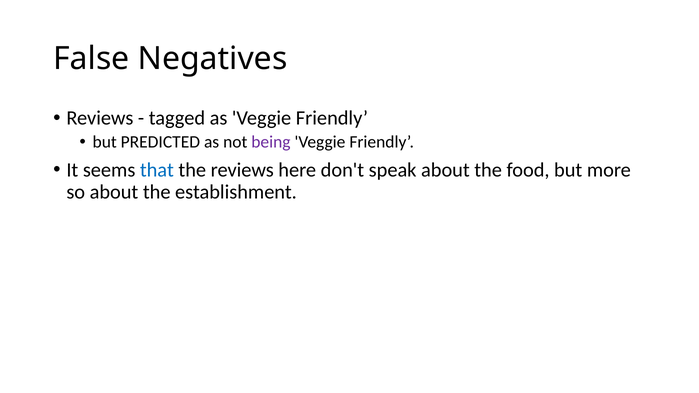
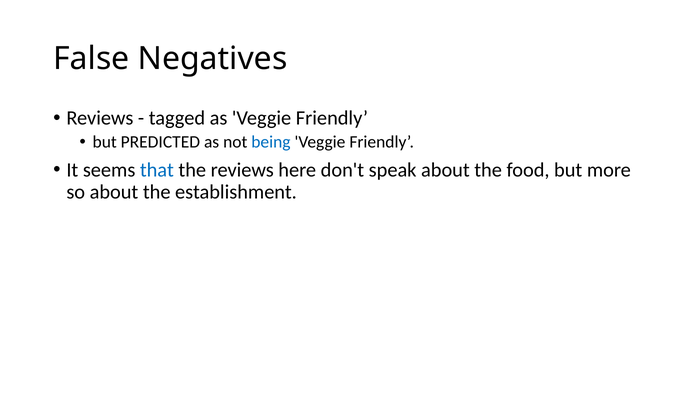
being colour: purple -> blue (271, 142)
